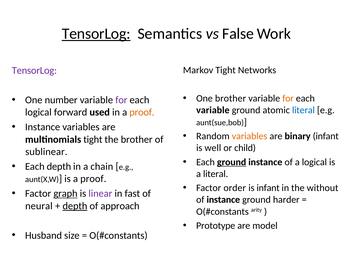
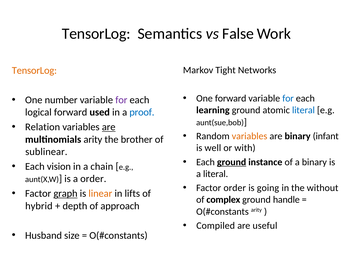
TensorLog underline: present -> none (96, 34)
TensorLog colour: purple -> orange (34, 70)
One brother: brother -> forward (231, 98)
for colour: orange -> blue (288, 98)
variable: variable -> learning (213, 110)
proof colour: orange -> blue (142, 112)
Instance: Instance -> Relation (43, 127)
are underline: none -> present (109, 127)
multinomials tight: tight -> arity (93, 139)
child: child -> with (245, 148)
a logical: logical -> binary (314, 162)
Each depth: depth -> vision (59, 166)
is a proof: proof -> order (93, 179)
is infant: infant -> going (268, 188)
linear colour: purple -> orange (100, 193)
fast: fast -> lifts (132, 193)
of instance: instance -> complex (223, 200)
harder: harder -> handle (286, 200)
neural: neural -> hybrid (39, 206)
depth underline: present -> none (75, 206)
Prototype: Prototype -> Compiled (216, 225)
model: model -> useful (265, 225)
